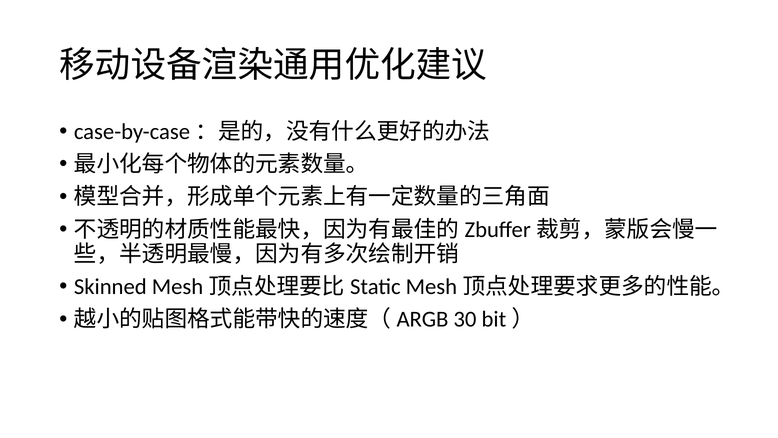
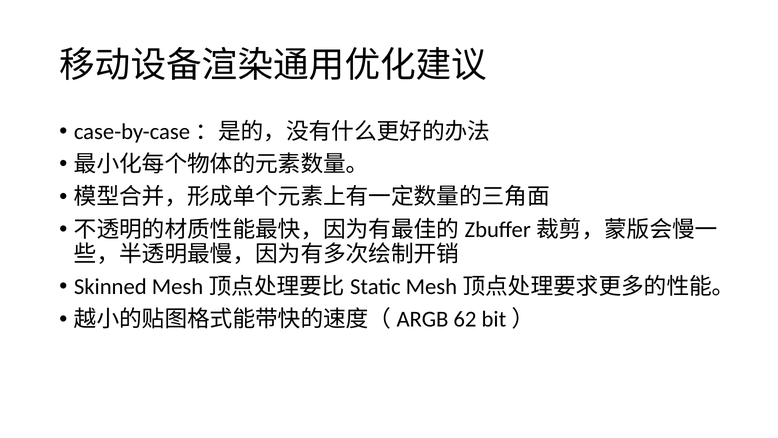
30: 30 -> 62 (465, 319)
